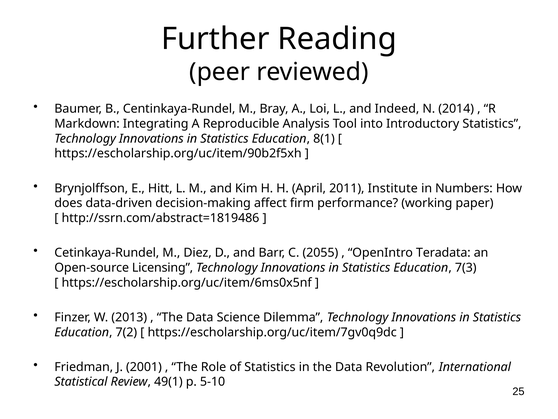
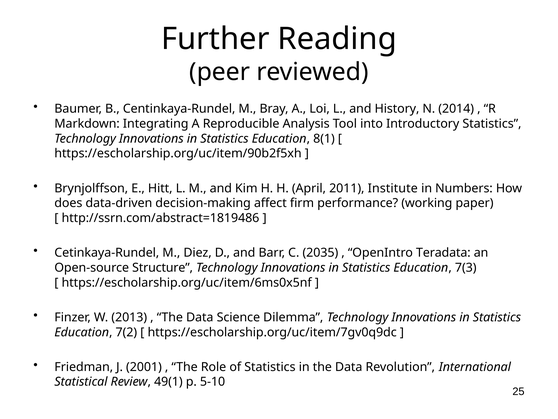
Indeed: Indeed -> History (397, 109)
2055: 2055 -> 2035 (320, 253)
Licensing: Licensing -> Structure (163, 267)
